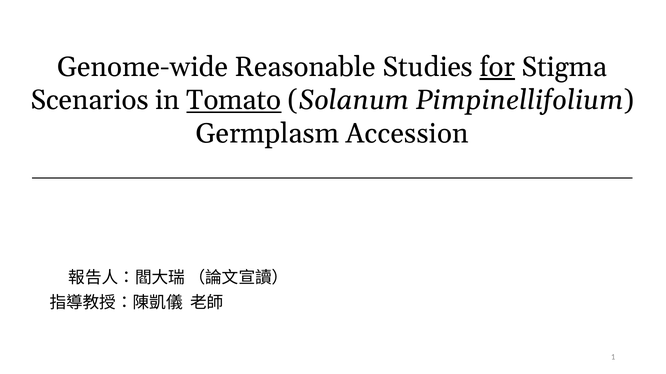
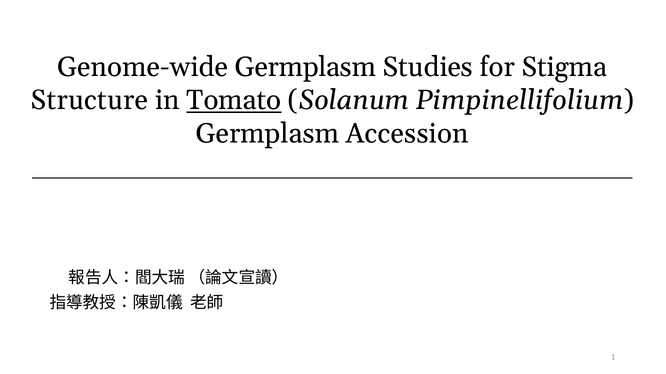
Genome-wide Reasonable: Reasonable -> Germplasm (305, 67)
for underline: present -> none (497, 67)
Scenarios: Scenarios -> Structure (90, 100)
